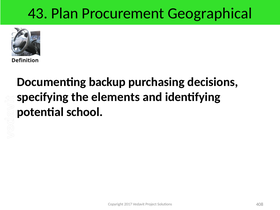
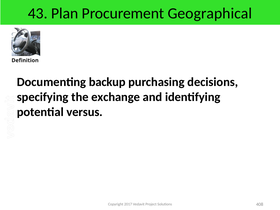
elements: elements -> exchange (116, 97)
school: school -> versus (85, 112)
